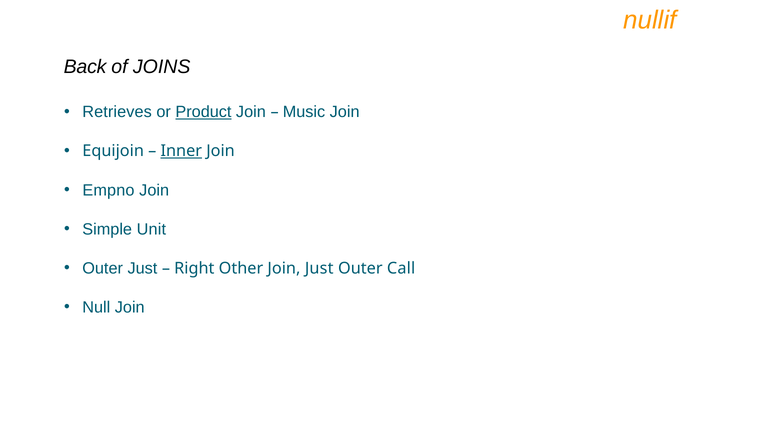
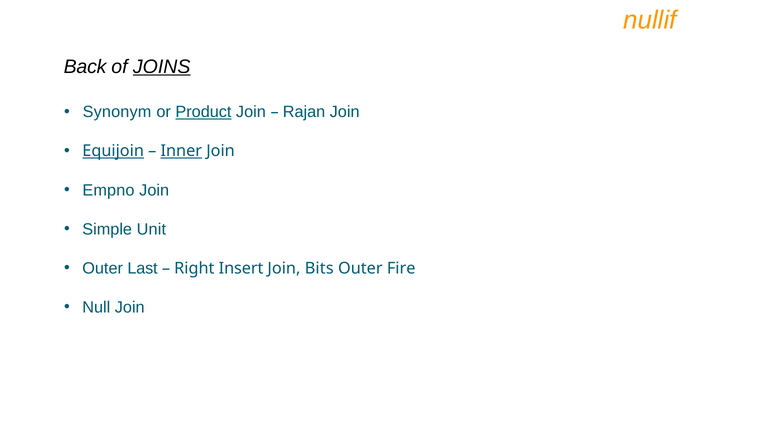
JOINS underline: none -> present (162, 67)
Retrieves: Retrieves -> Synonym (117, 112)
Music: Music -> Rajan (304, 112)
Equijoin underline: none -> present (113, 151)
Outer Just: Just -> Last (143, 268)
Other: Other -> Insert (241, 268)
Join Just: Just -> Bits (319, 268)
Call: Call -> Fire (401, 268)
